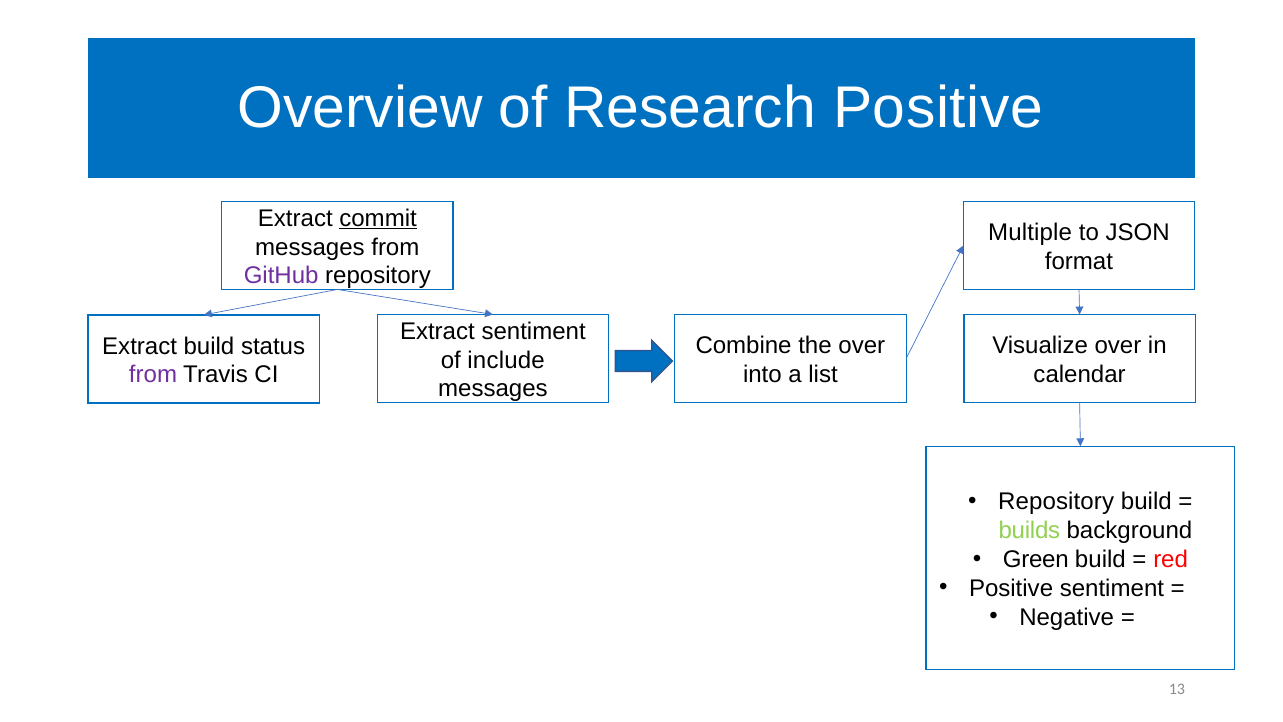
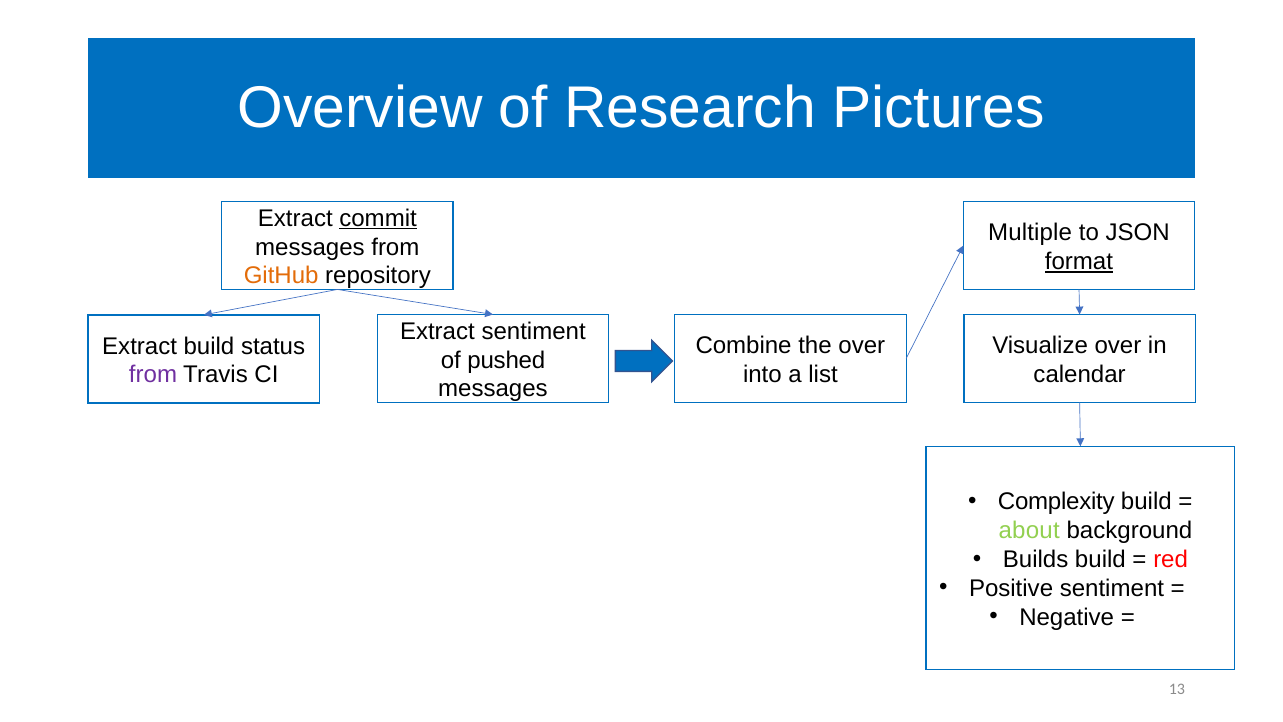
Research Positive: Positive -> Pictures (938, 108)
format underline: none -> present (1079, 261)
GitHub colour: purple -> orange (281, 276)
include: include -> pushed (506, 360)
Repository: Repository -> Complexity (1056, 501)
builds: builds -> about (1029, 530)
Green: Green -> Builds (1036, 559)
